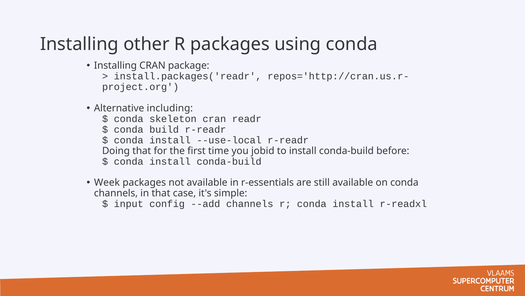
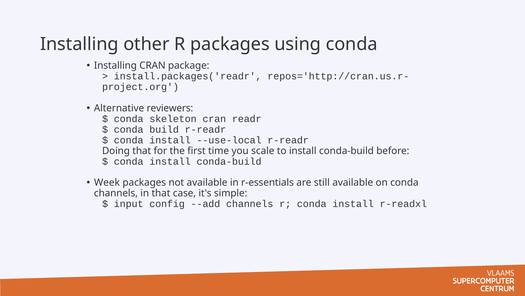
including: including -> reviewers (170, 108)
jobid: jobid -> scale (263, 150)
